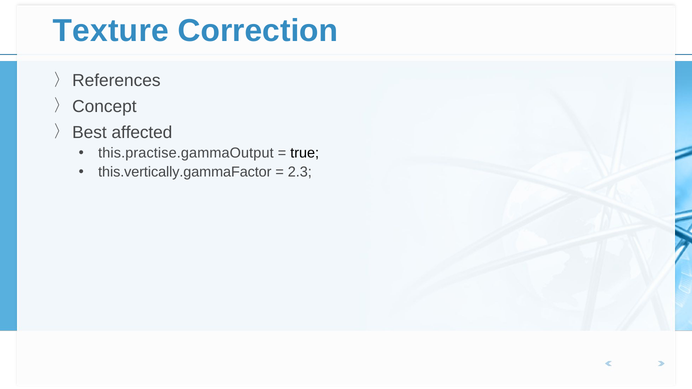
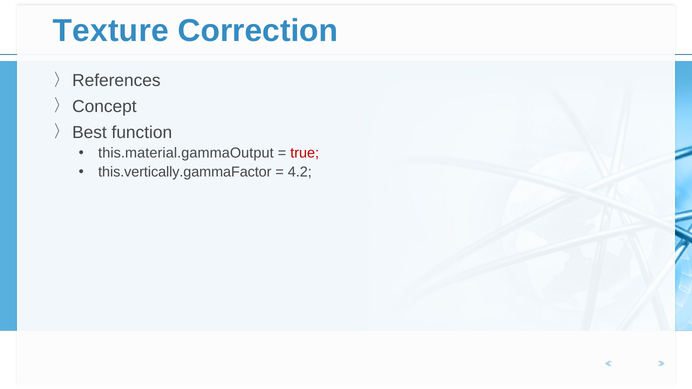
affected: affected -> function (142, 132)
this.practise.gammaOutput: this.practise.gammaOutput -> this.material.gammaOutput (186, 153)
true colour: black -> red (305, 153)
2.3: 2.3 -> 4.2 (300, 172)
